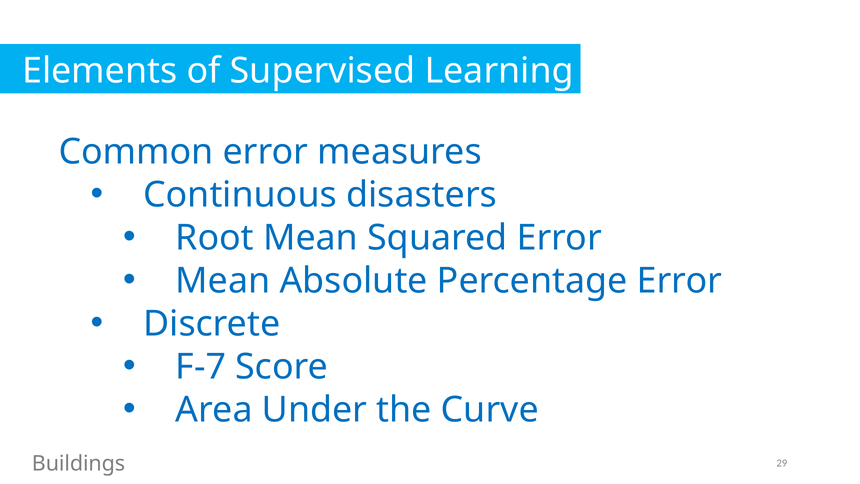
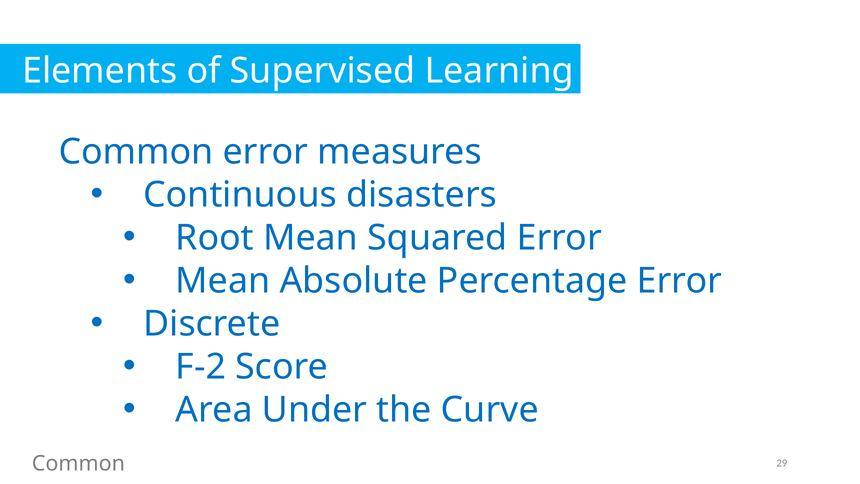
F-7: F-7 -> F-2 (201, 367)
Buildings: Buildings -> Common (78, 463)
